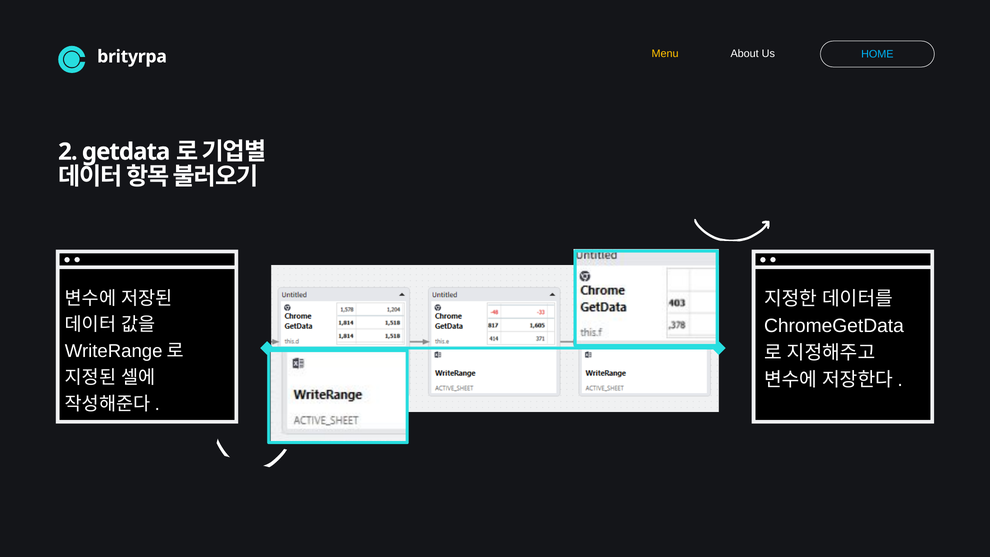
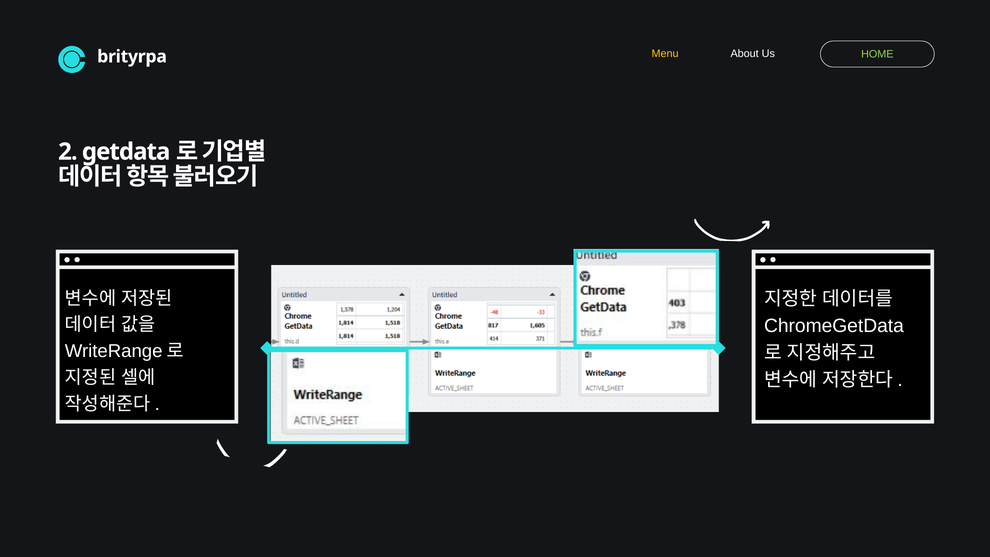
HOME colour: light blue -> light green (877, 54)
